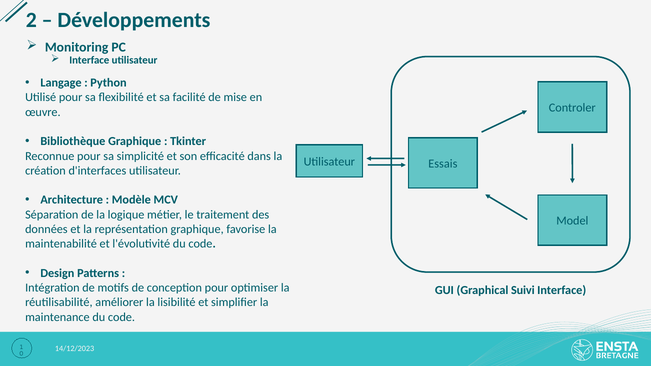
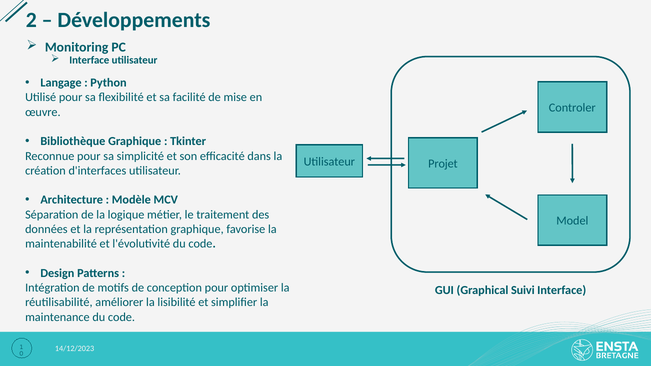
Essais: Essais -> Projet (443, 164)
